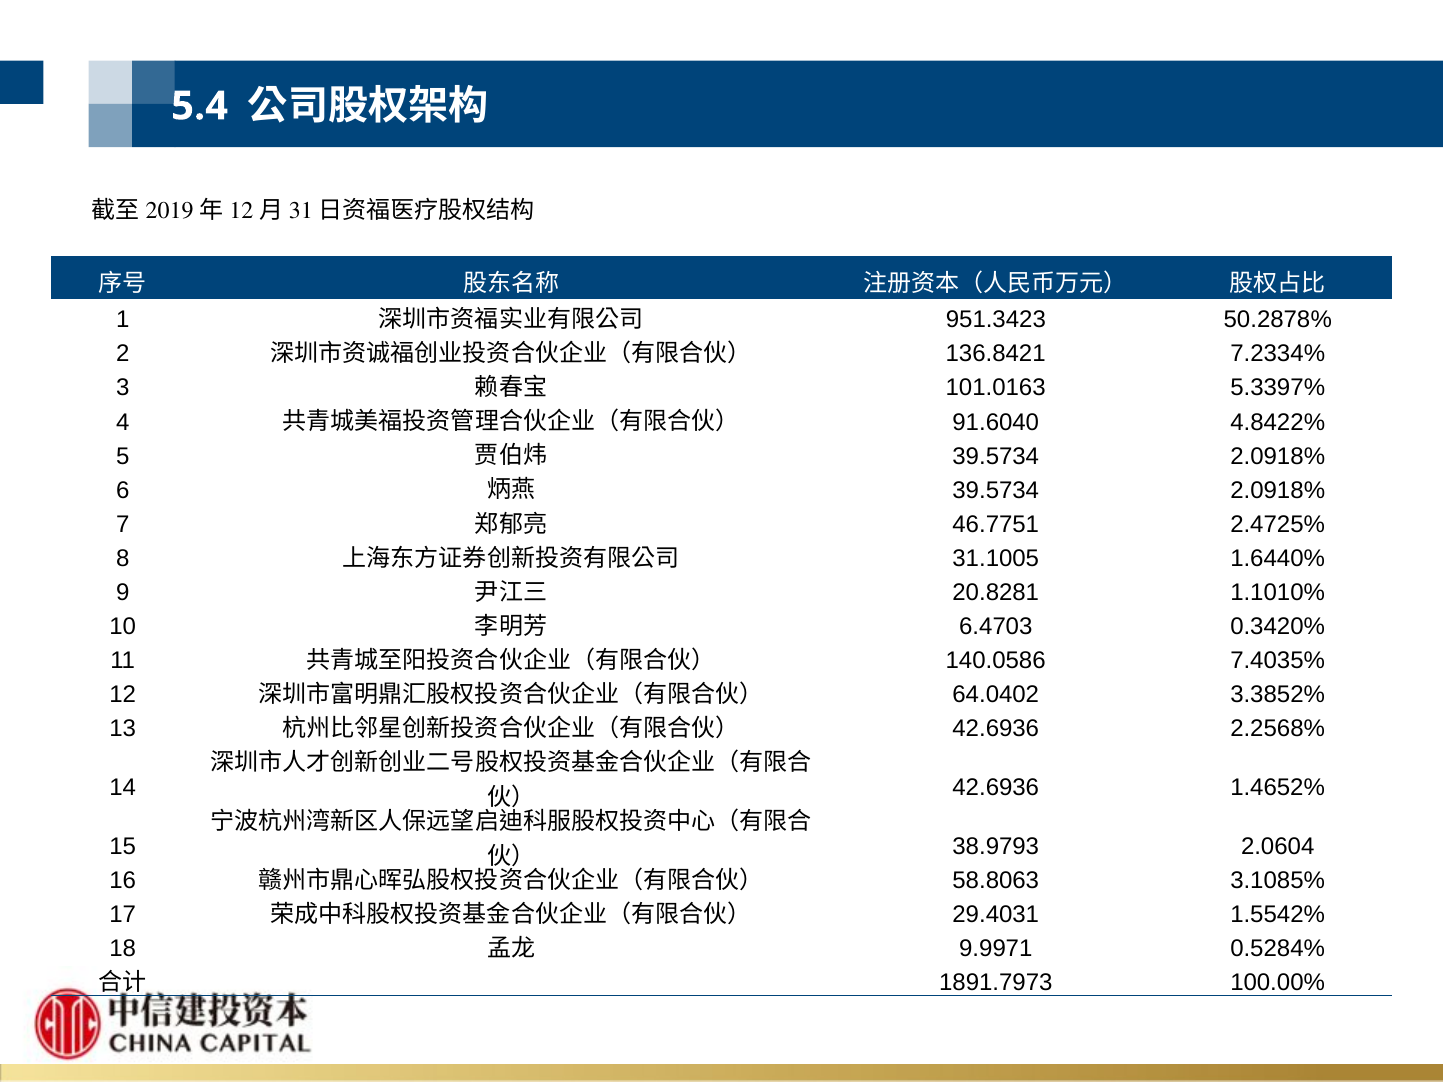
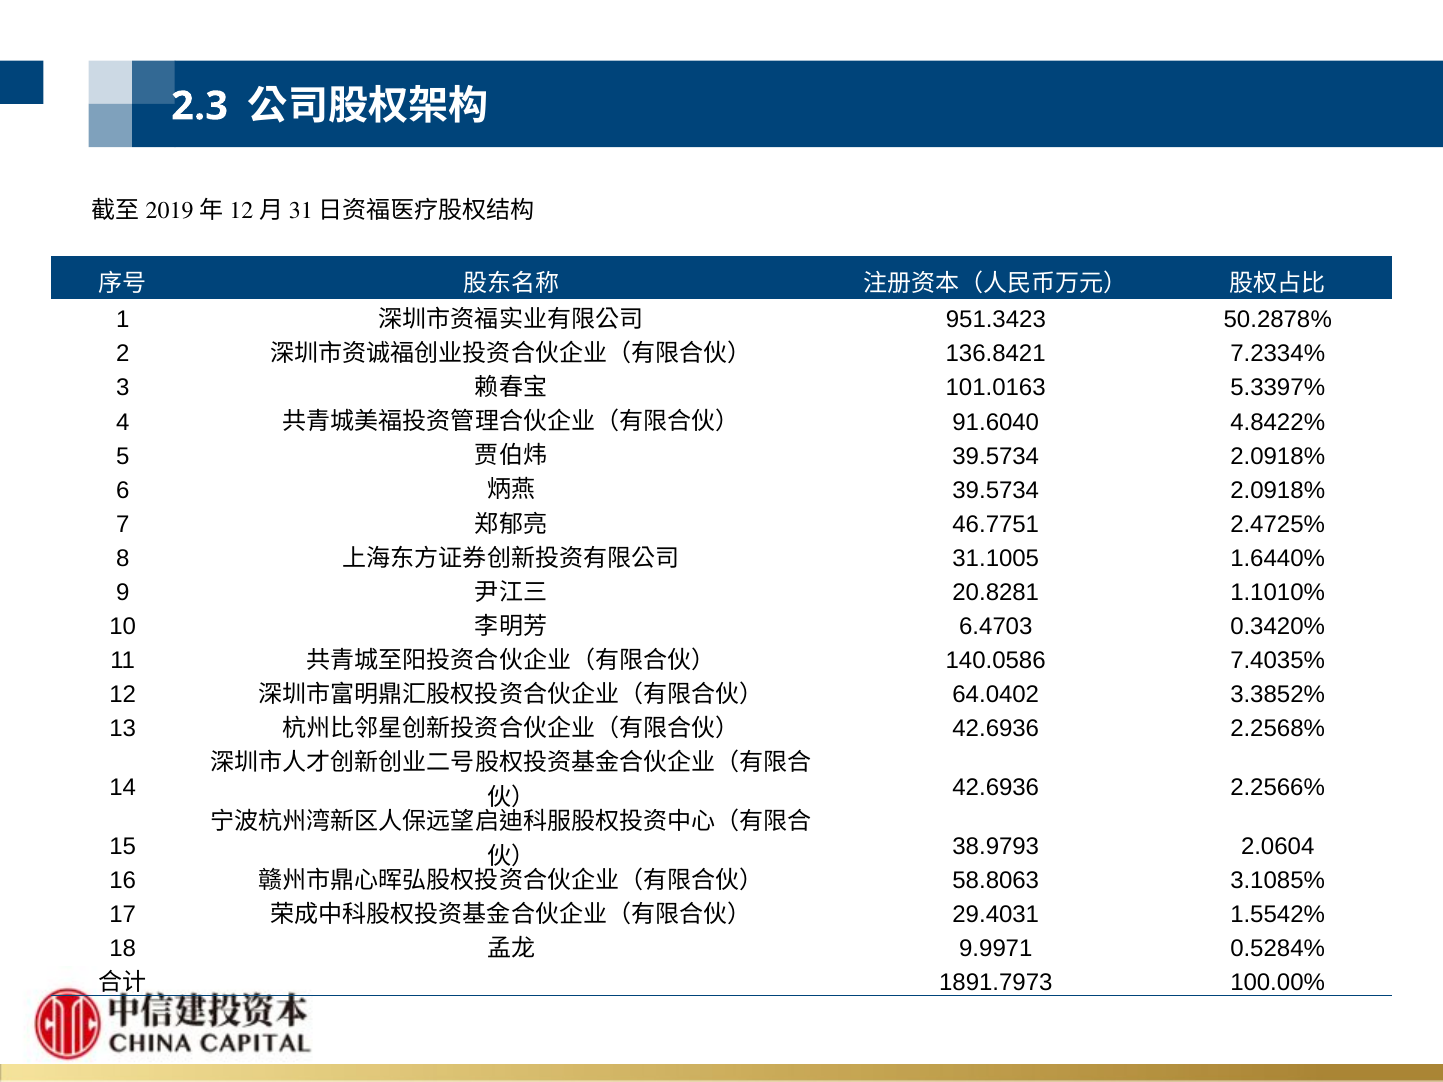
5.4: 5.4 -> 2.3 (200, 106)
1.4652%: 1.4652% -> 2.2566% (1278, 788)
